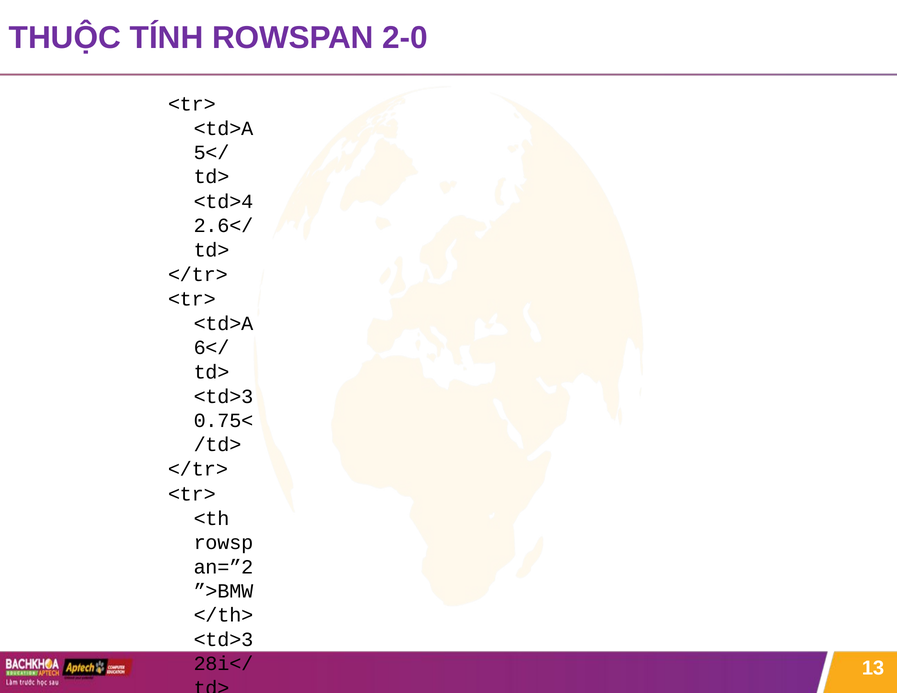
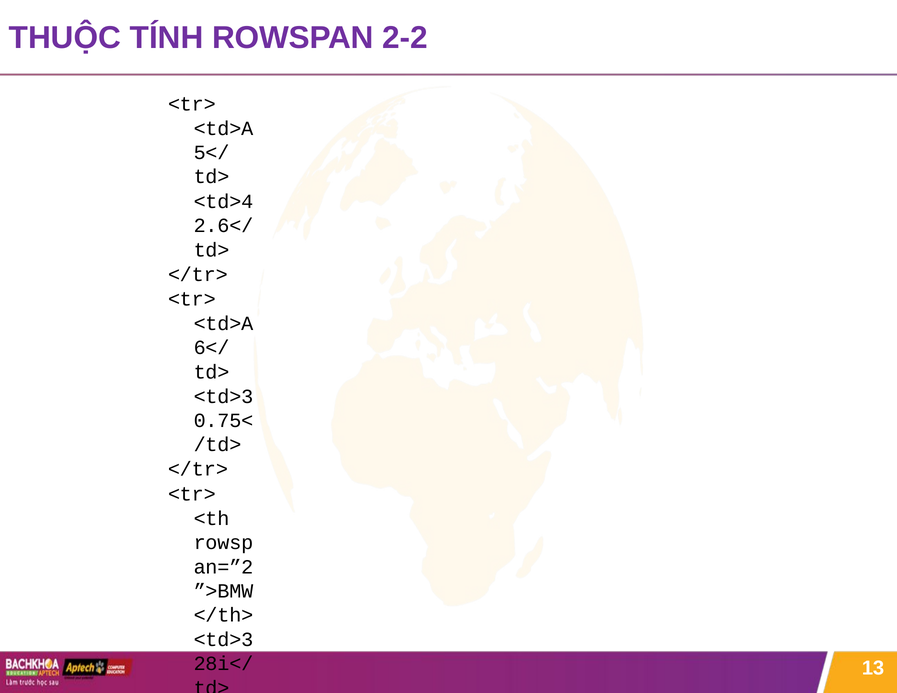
2-0: 2-0 -> 2-2 (405, 38)
